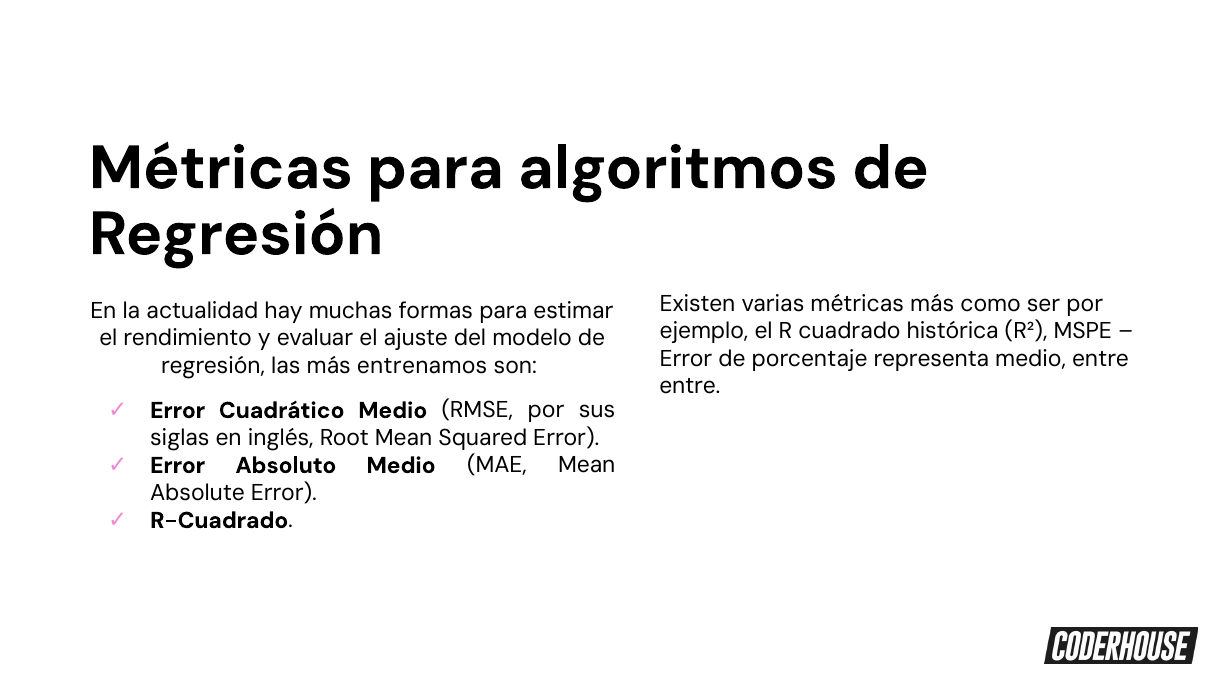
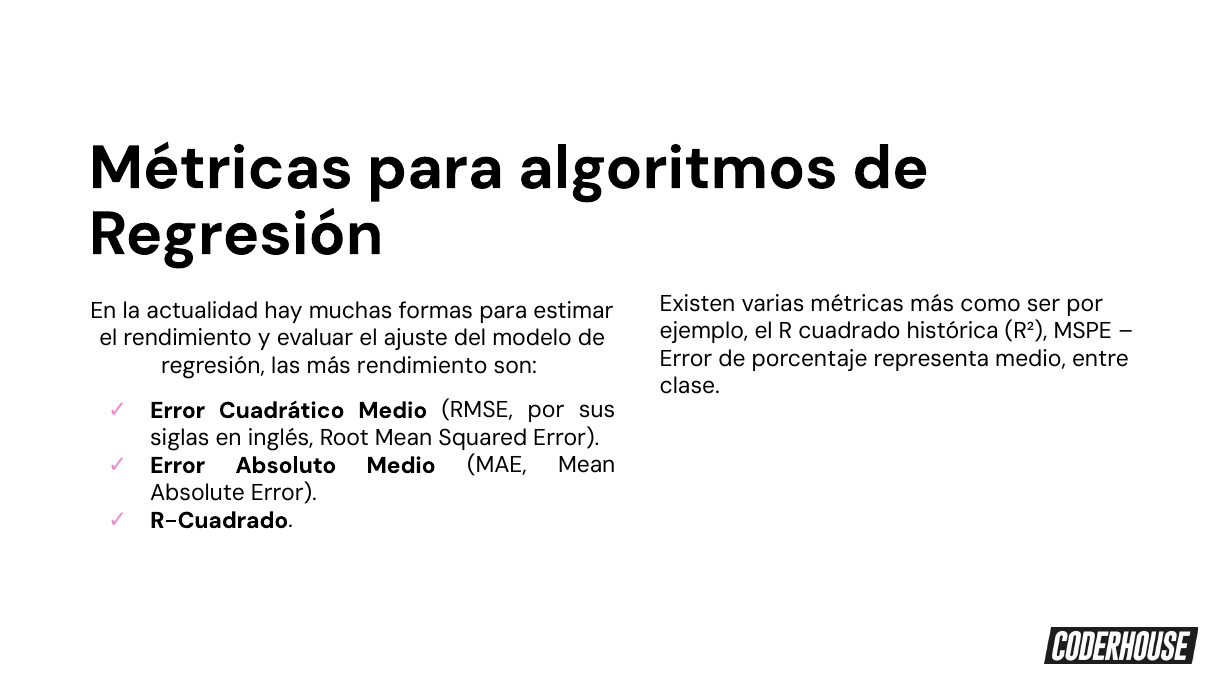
más entrenamos: entrenamos -> rendimiento (422, 366)
entre: entre -> clase (690, 386)
